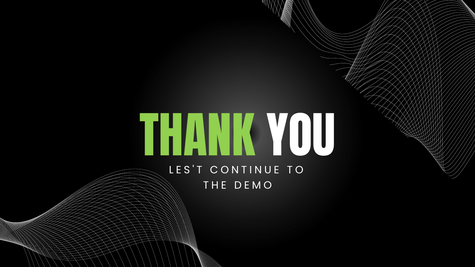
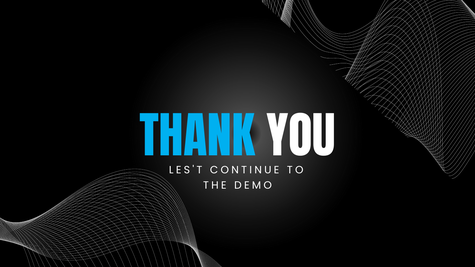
THANK colour: light green -> light blue (197, 140)
